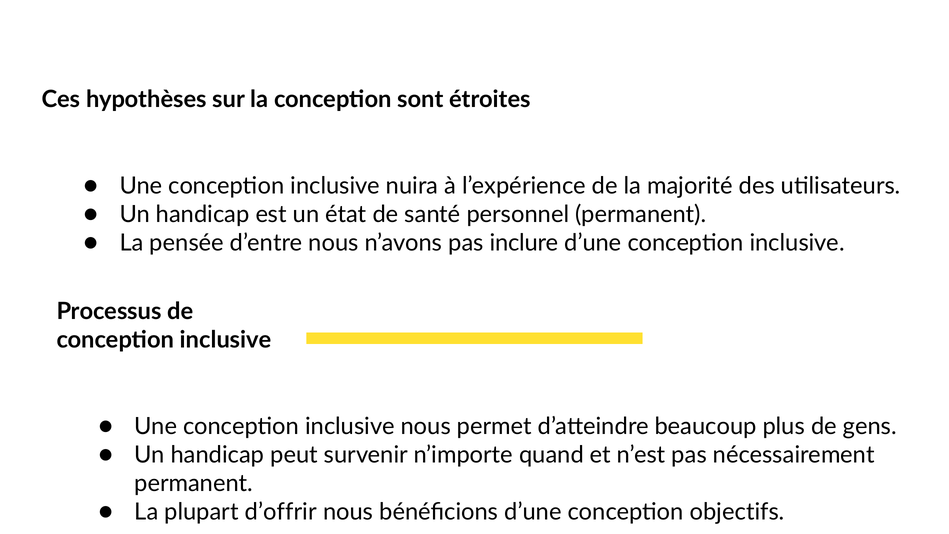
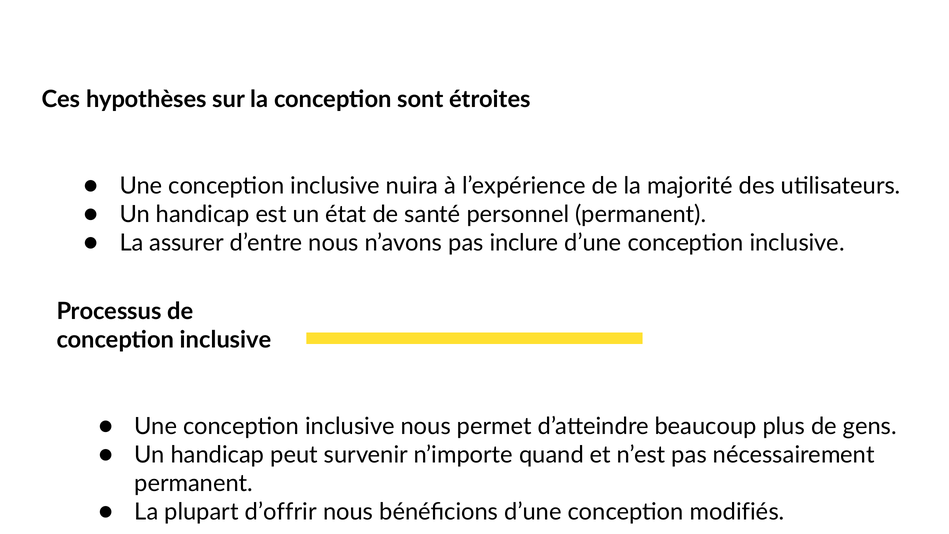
pensée: pensée -> assurer (187, 243)
objectifs: objectifs -> modifiés (737, 512)
